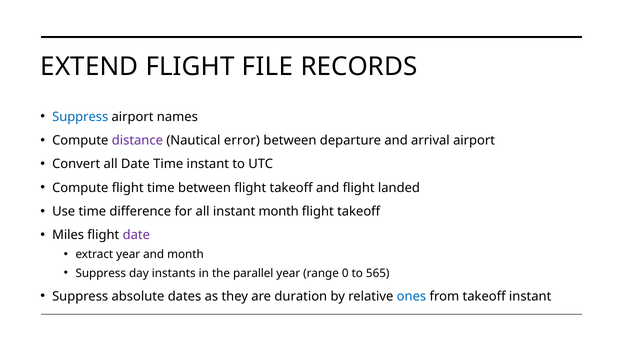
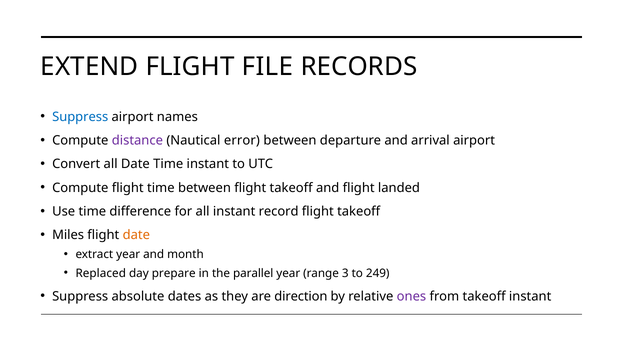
instant month: month -> record (279, 211)
date colour: purple -> orange (136, 235)
Suppress: Suppress -> Replaced (101, 273)
instants: instants -> prepare (174, 273)
0: 0 -> 3 (345, 273)
565: 565 -> 249 (378, 273)
duration: duration -> direction (301, 296)
ones colour: blue -> purple (411, 296)
